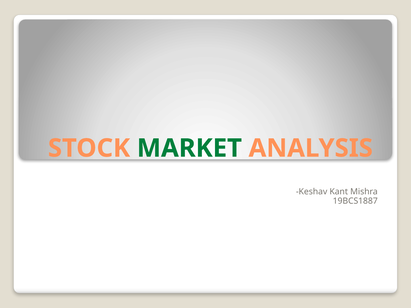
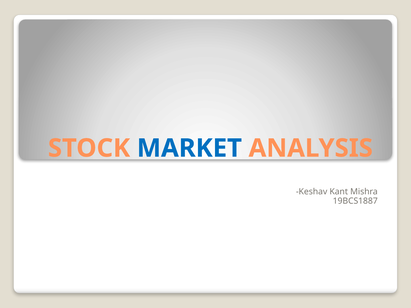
MARKET colour: green -> blue (189, 148)
